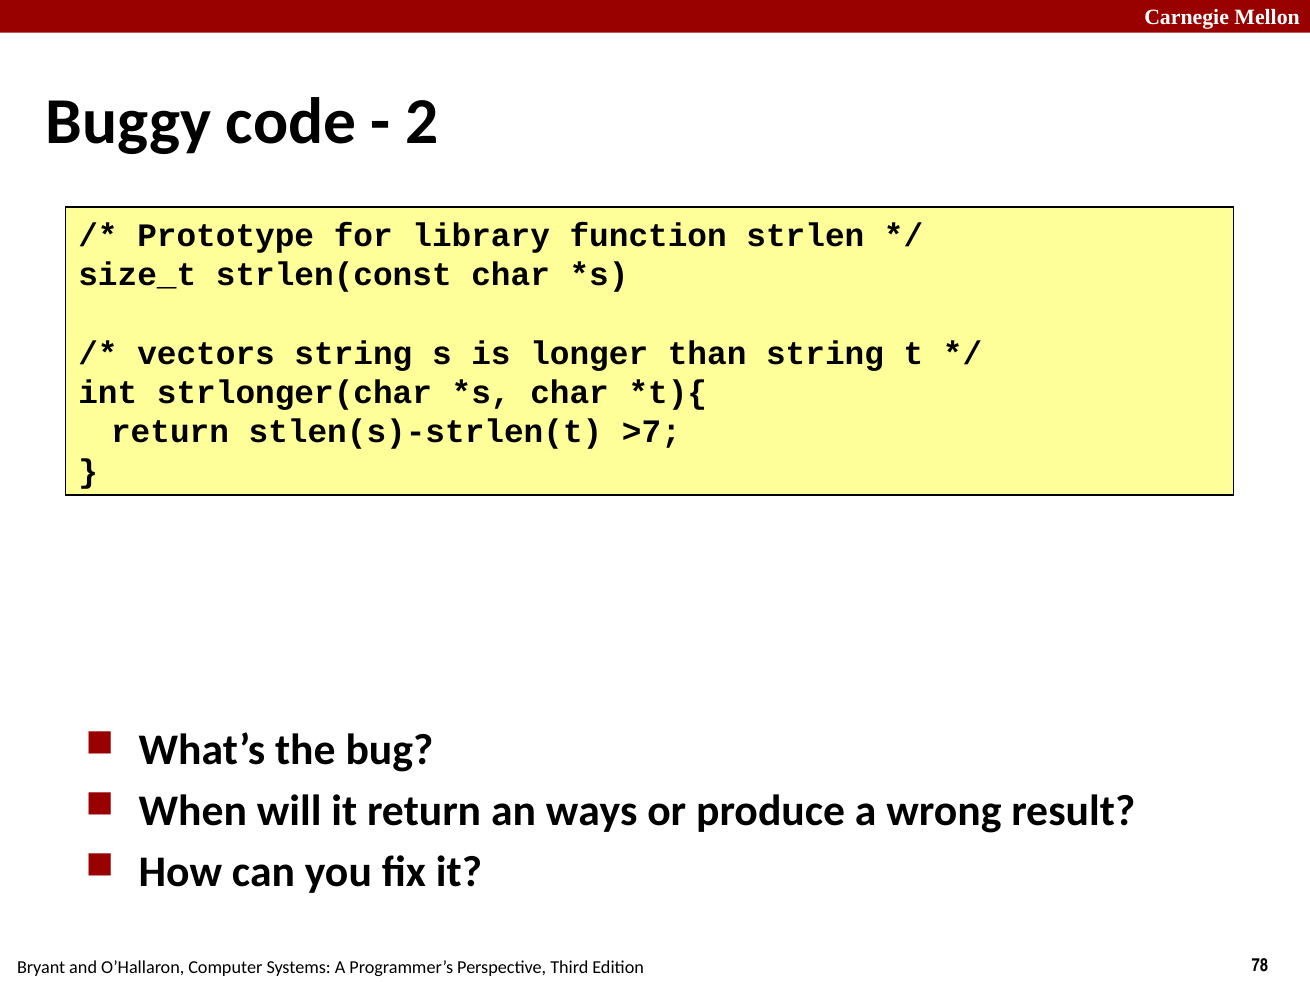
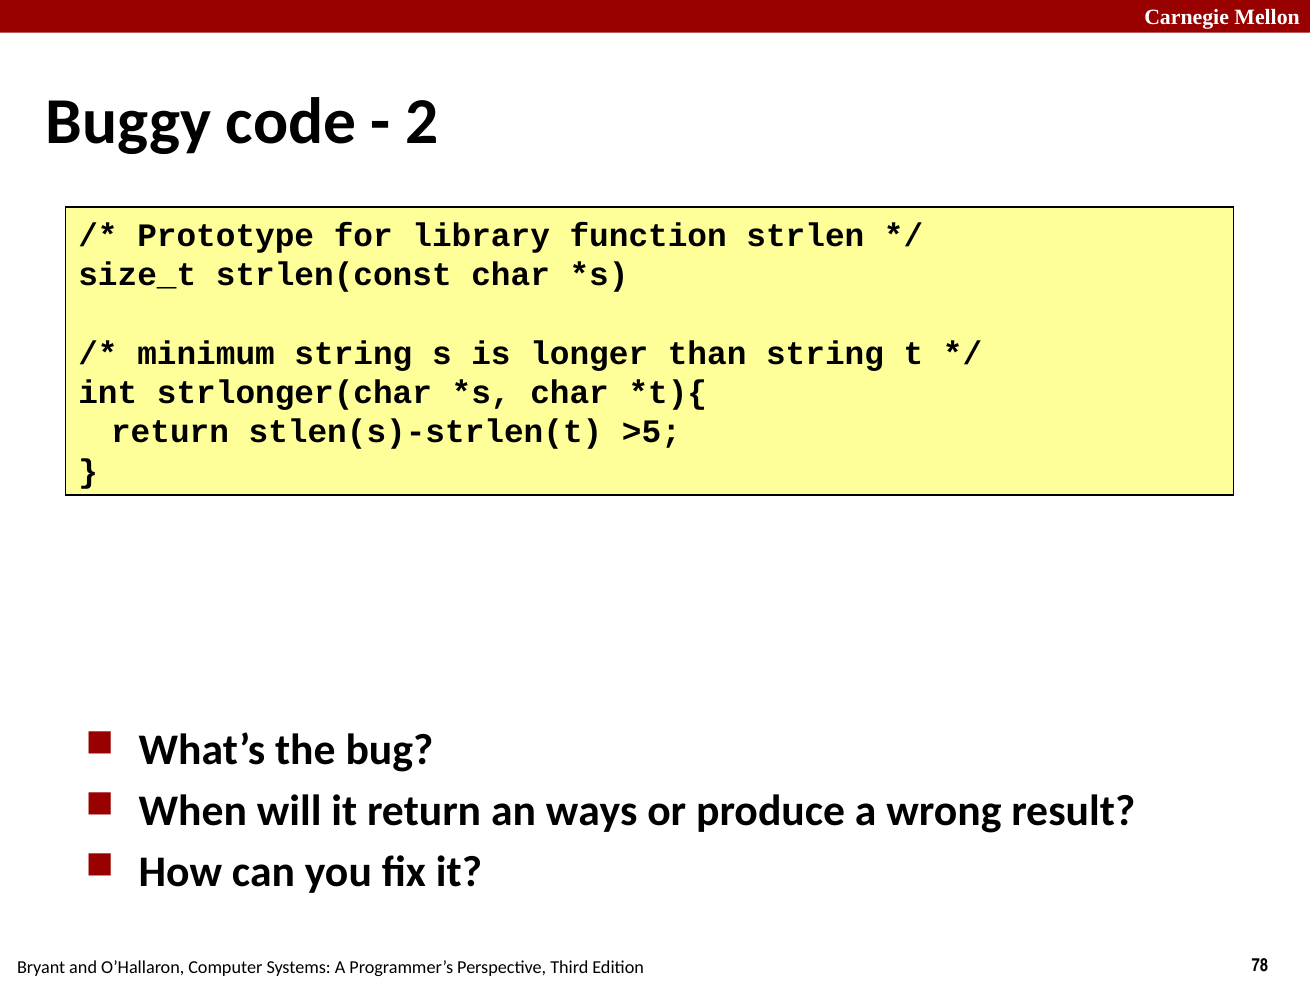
vectors: vectors -> minimum (206, 354)
>7: >7 -> >5 (651, 432)
